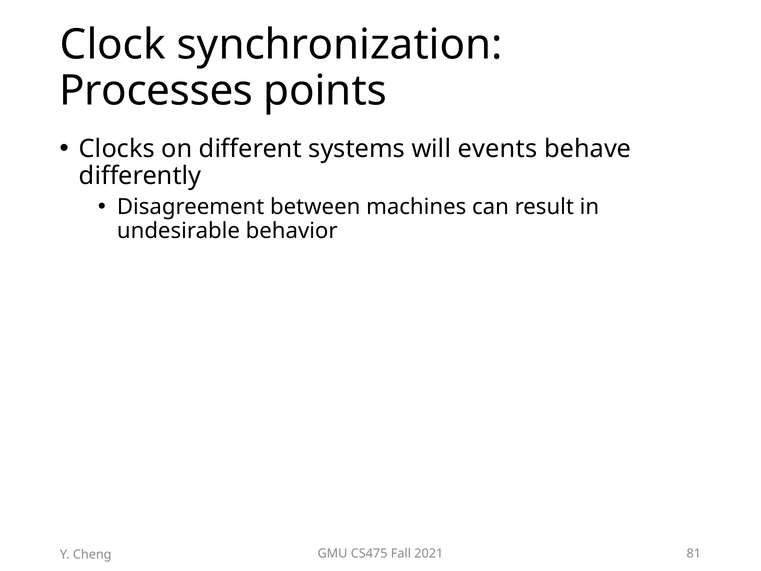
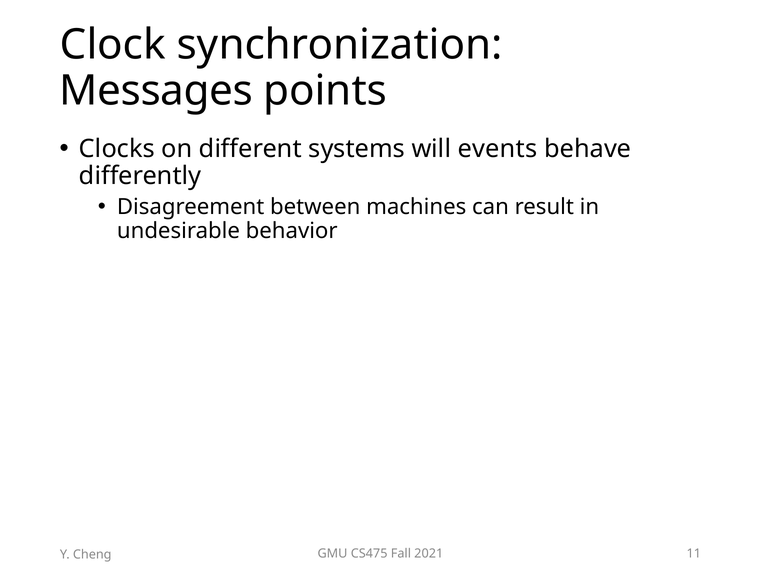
Processes: Processes -> Messages (156, 91)
81: 81 -> 11 (694, 553)
